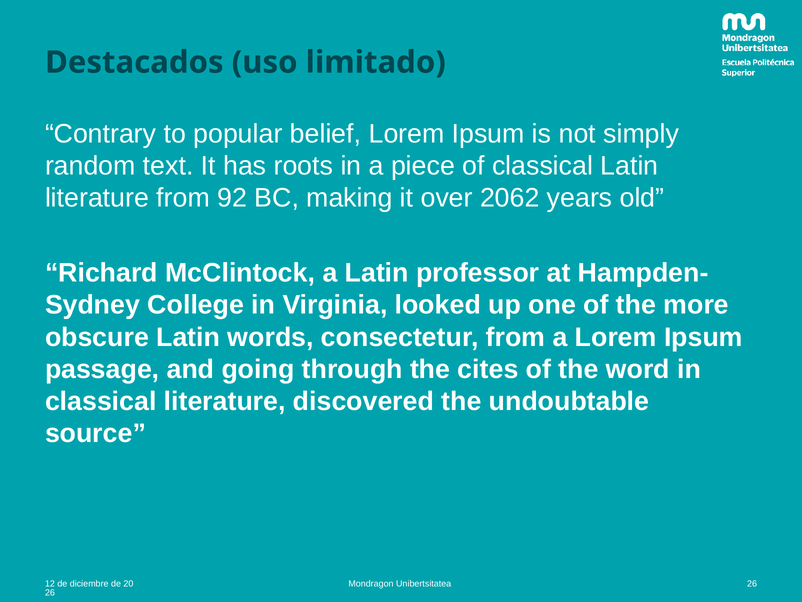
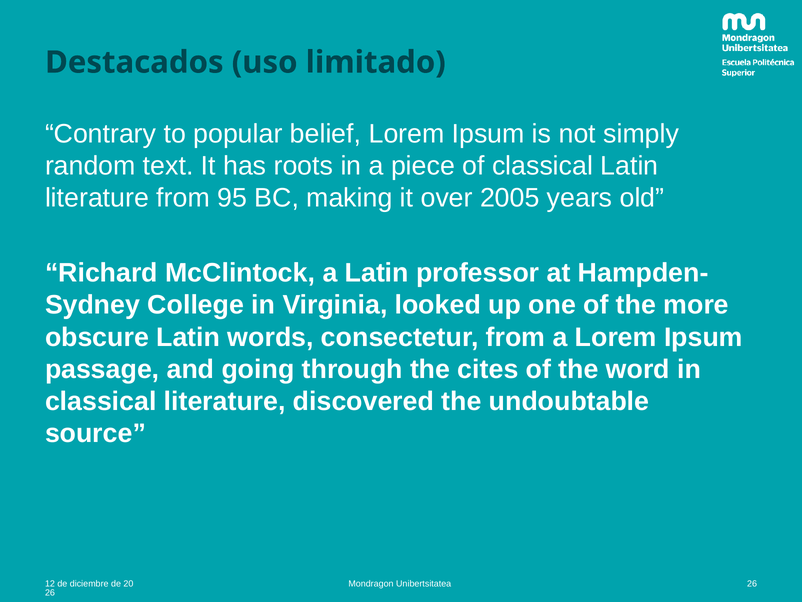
92: 92 -> 95 (232, 198)
2062: 2062 -> 2005 (510, 198)
